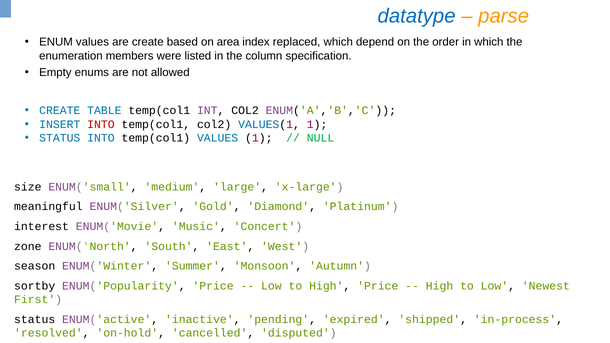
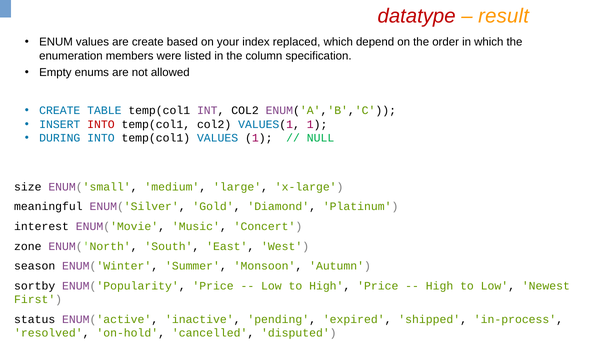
datatype colour: blue -> red (417, 16)
parse: parse -> result (504, 16)
area: area -> your (228, 42)
STATUS: STATUS -> DURING (60, 138)
